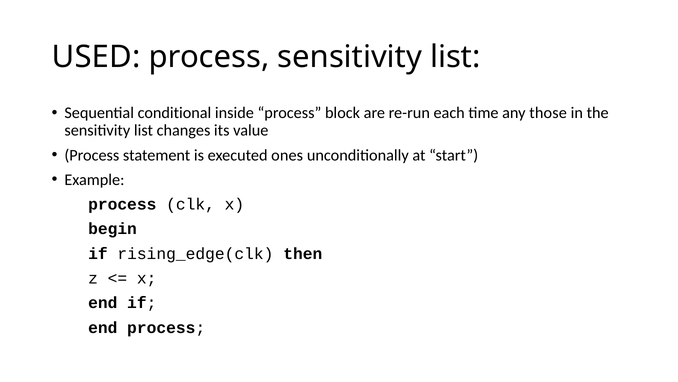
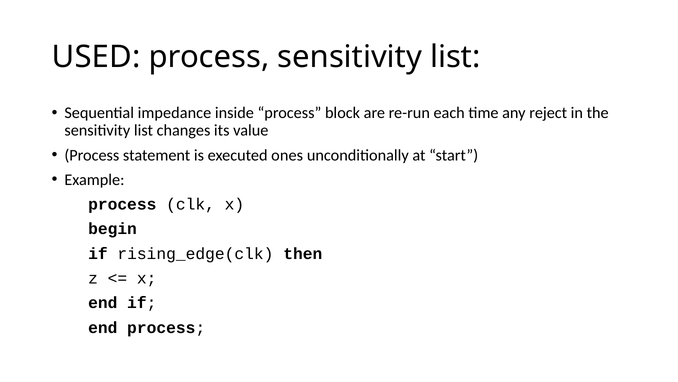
conditional: conditional -> impedance (174, 113)
those: those -> reject (548, 113)
